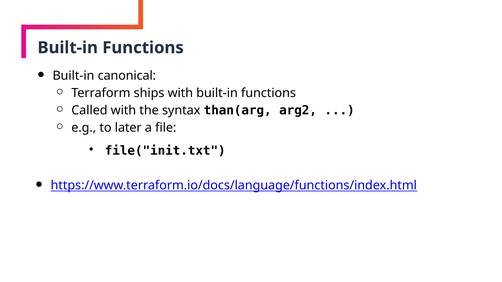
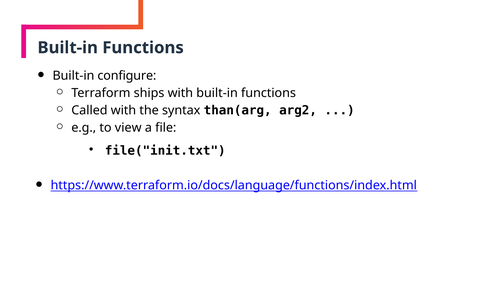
canonical: canonical -> configure (127, 76)
later: later -> view (128, 128)
